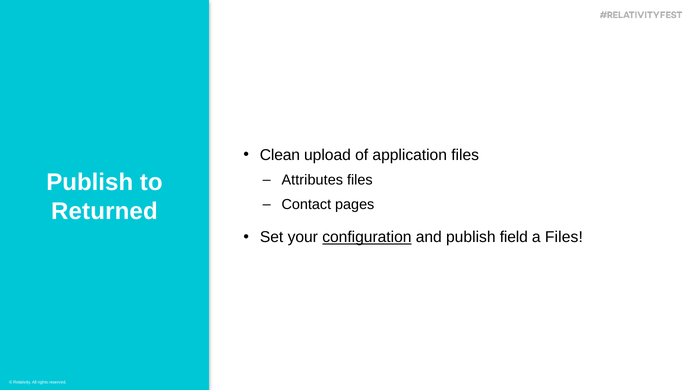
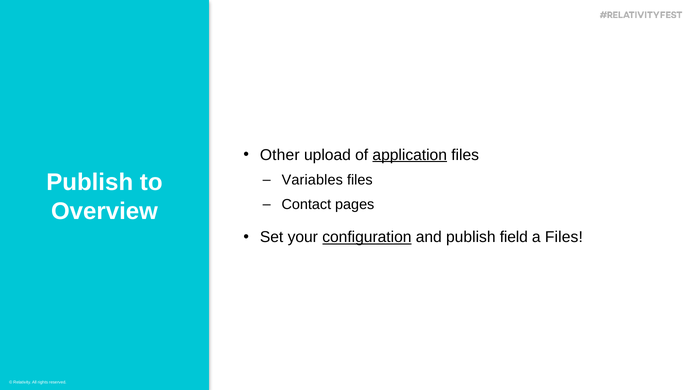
Clean: Clean -> Other (280, 155)
application underline: none -> present (410, 155)
Attributes: Attributes -> Variables (312, 180)
Returned: Returned -> Overview (104, 211)
